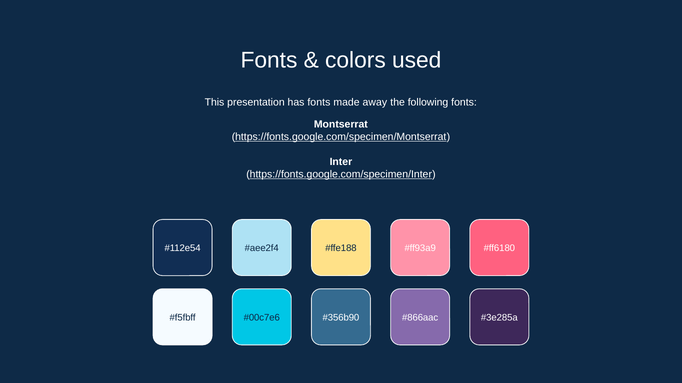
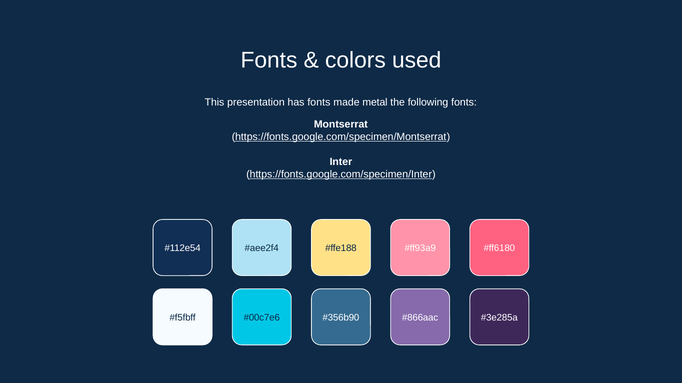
away: away -> metal (375, 102)
